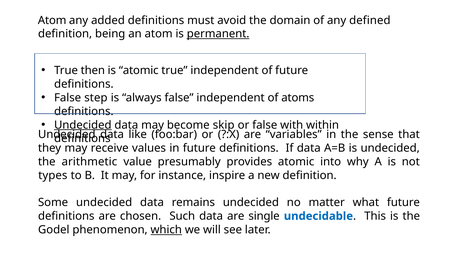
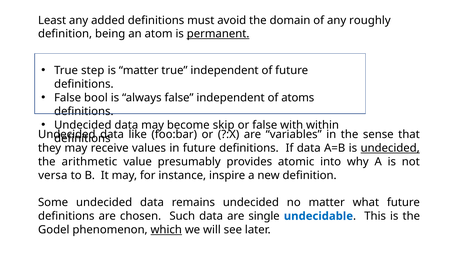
Atom: Atom -> Least (52, 20)
defined: defined -> roughly (370, 20)
then: then -> step (93, 71)
is atomic: atomic -> matter (139, 71)
step: step -> bool (96, 98)
Undecided underline: present -> none (83, 125)
undecided underline: none -> present (390, 148)
types: types -> versa (53, 176)
